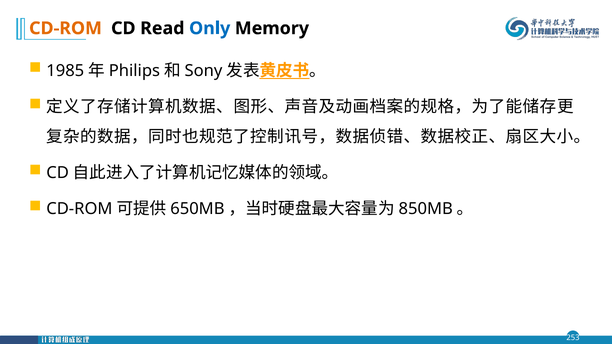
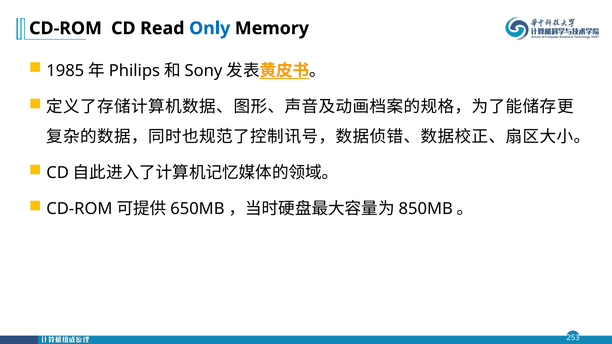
CD-ROM colour: orange -> black (65, 28)
